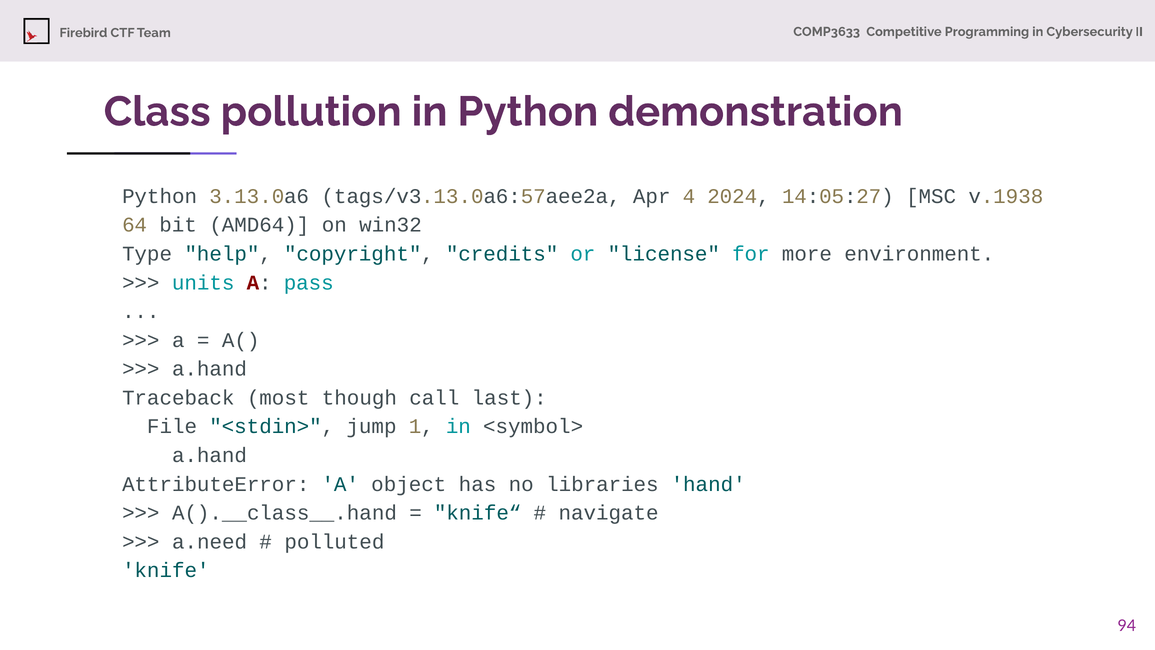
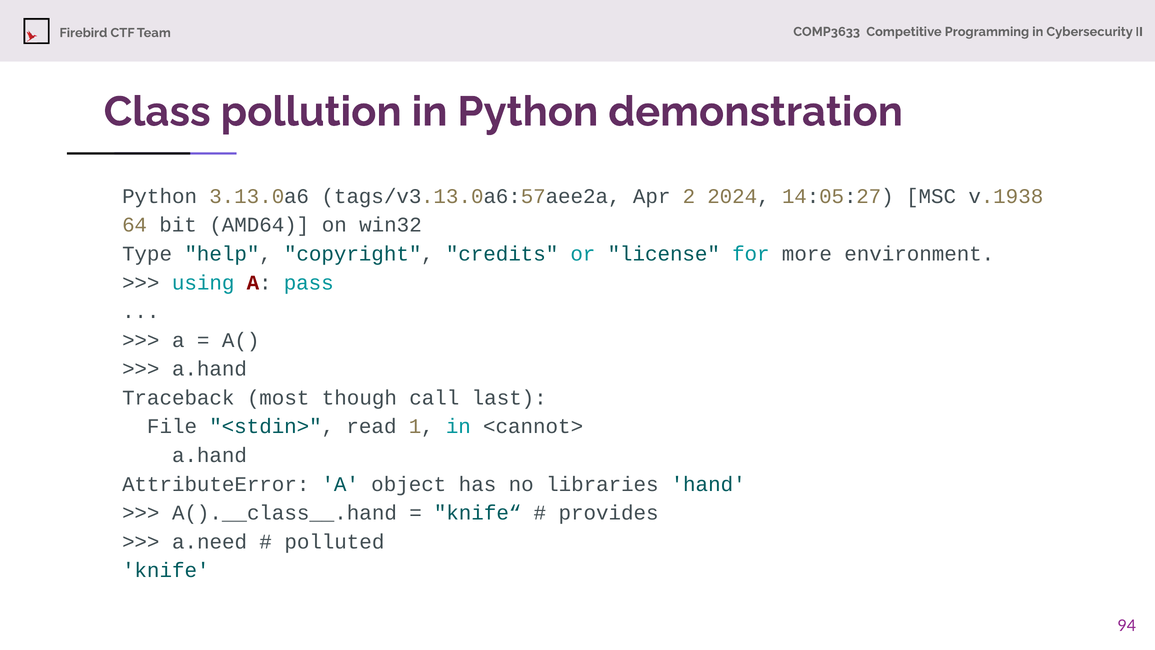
4: 4 -> 2 (689, 196)
units: units -> using (203, 282)
jump: jump -> read (371, 426)
<symbol>: <symbol> -> <cannot> (533, 426)
navigate: navigate -> provides (609, 513)
